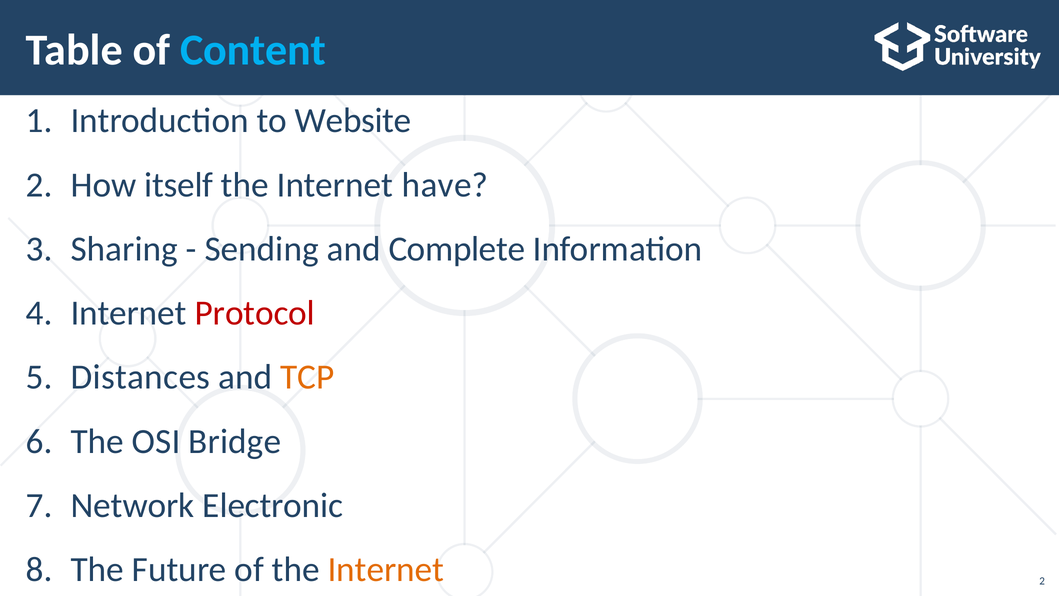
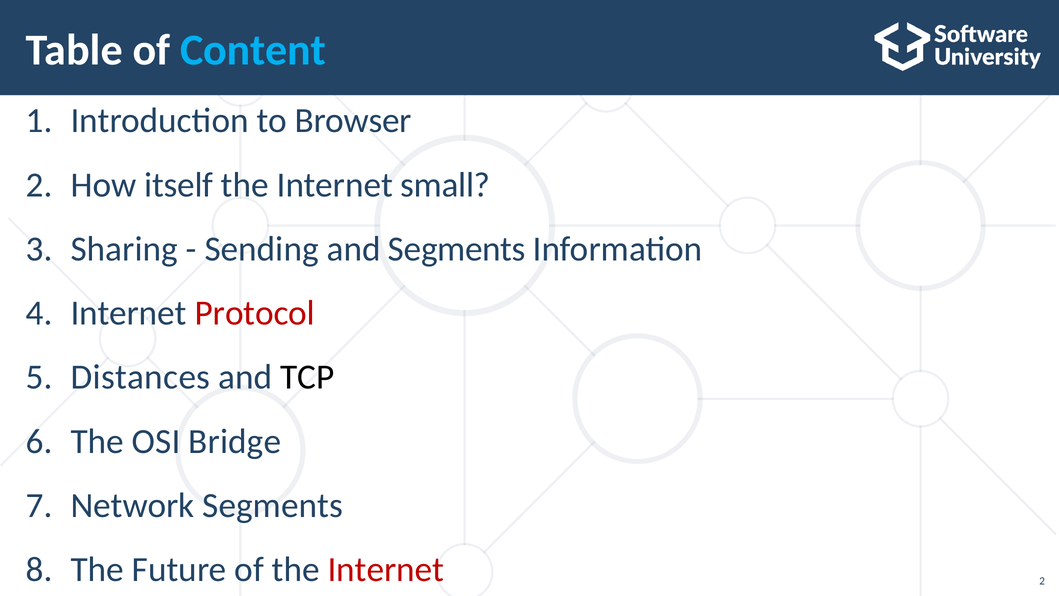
Website: Website -> Browser (353, 121)
have: have -> small (445, 185)
and Complete: Complete -> Segments (457, 249)
TCP colour: orange -> black (307, 377)
Network Electronic: Electronic -> Segments (273, 505)
Internet colour: orange -> red (386, 569)
